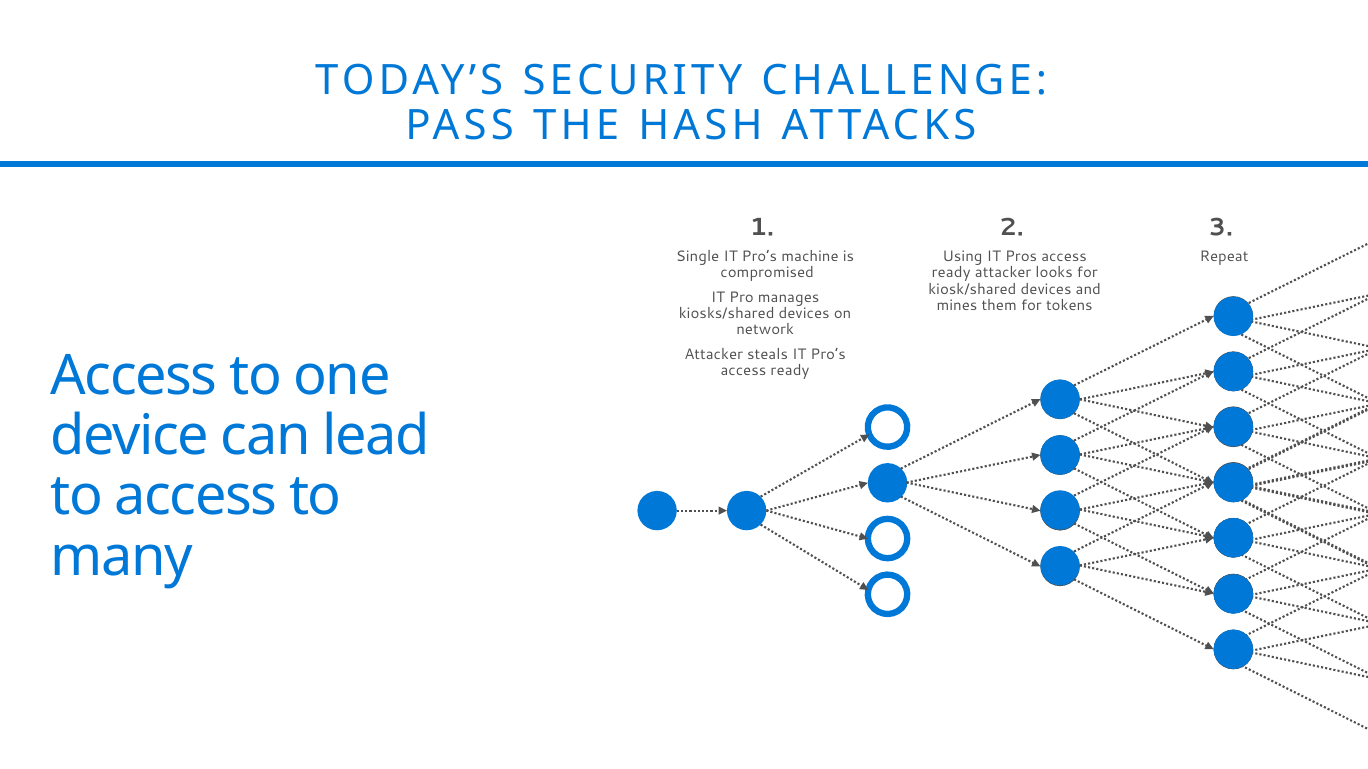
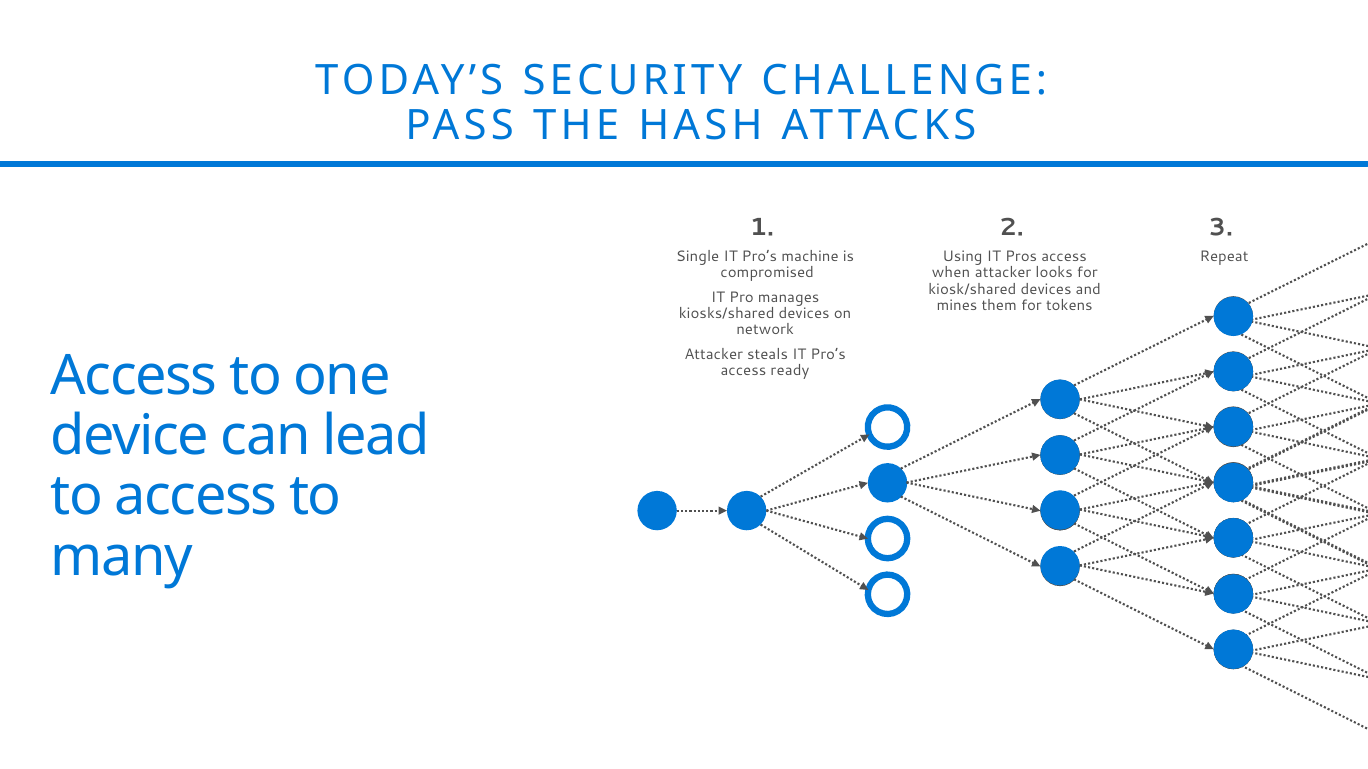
ready: ready -> when (951, 273)
